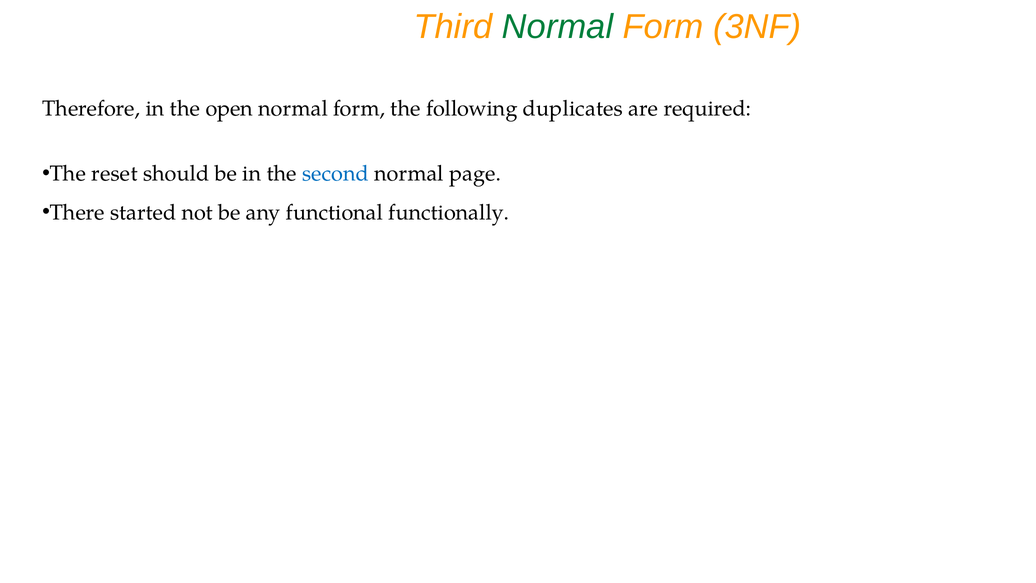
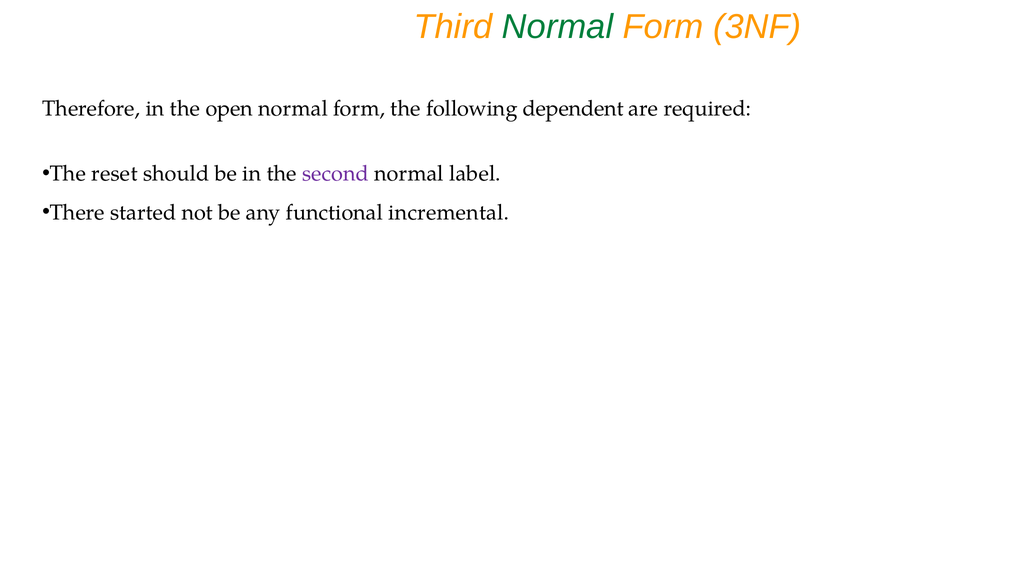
duplicates: duplicates -> dependent (573, 109)
second colour: blue -> purple (336, 174)
page: page -> label (475, 174)
functionally: functionally -> incremental (449, 212)
